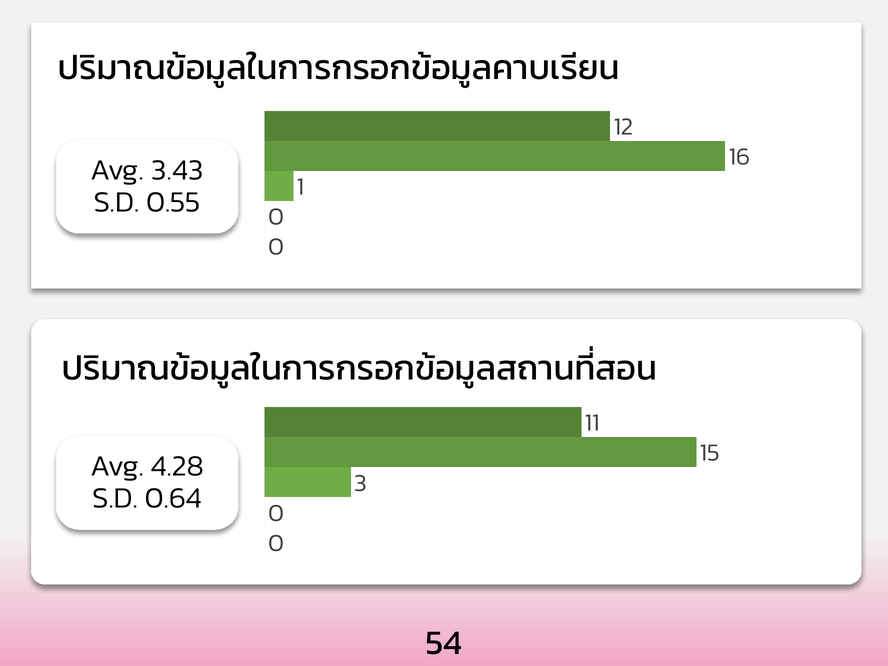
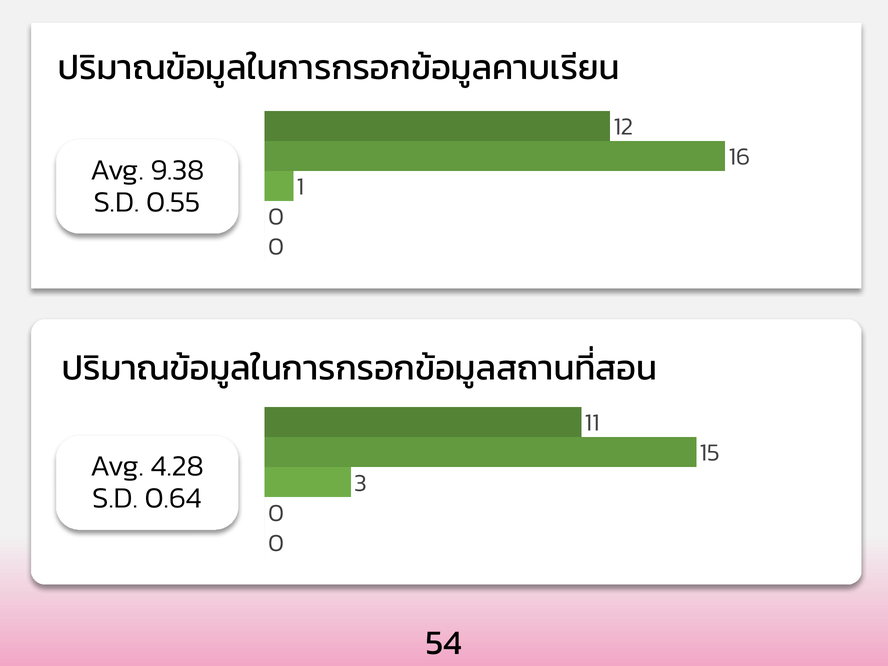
3.43: 3.43 -> 9.38 (178, 170)
